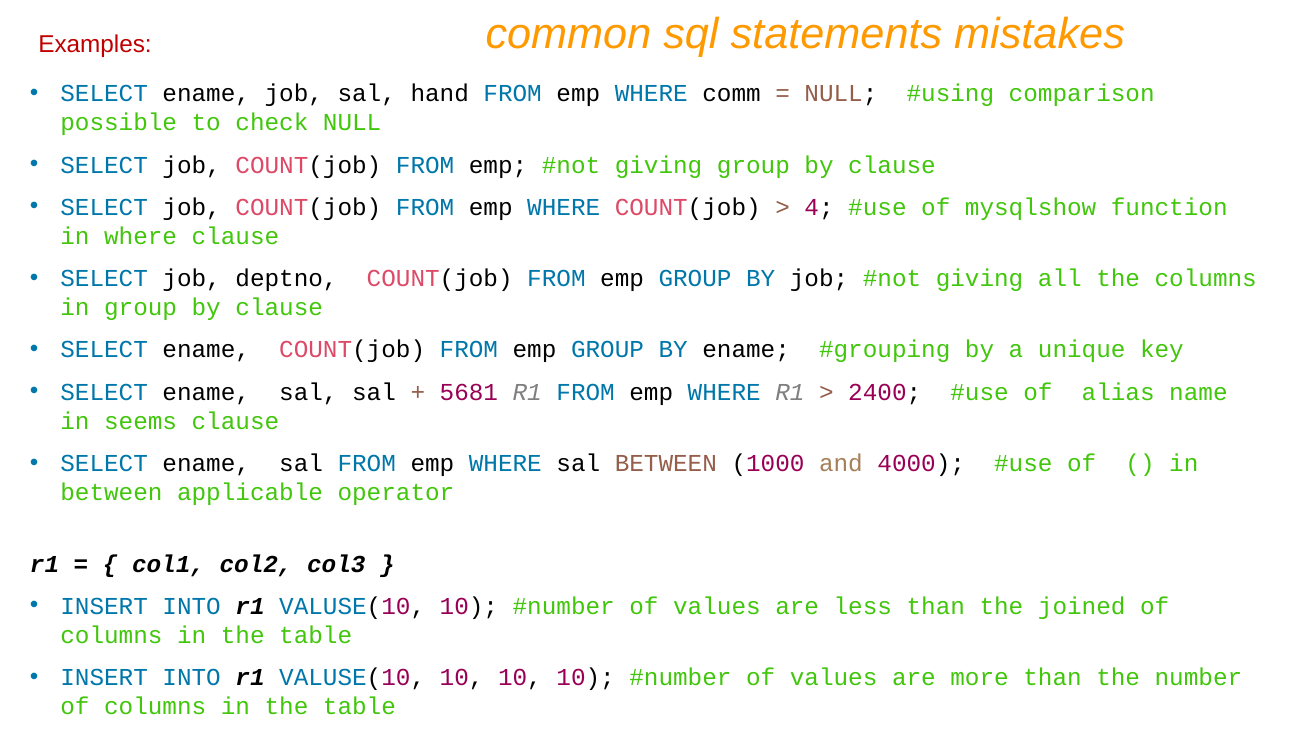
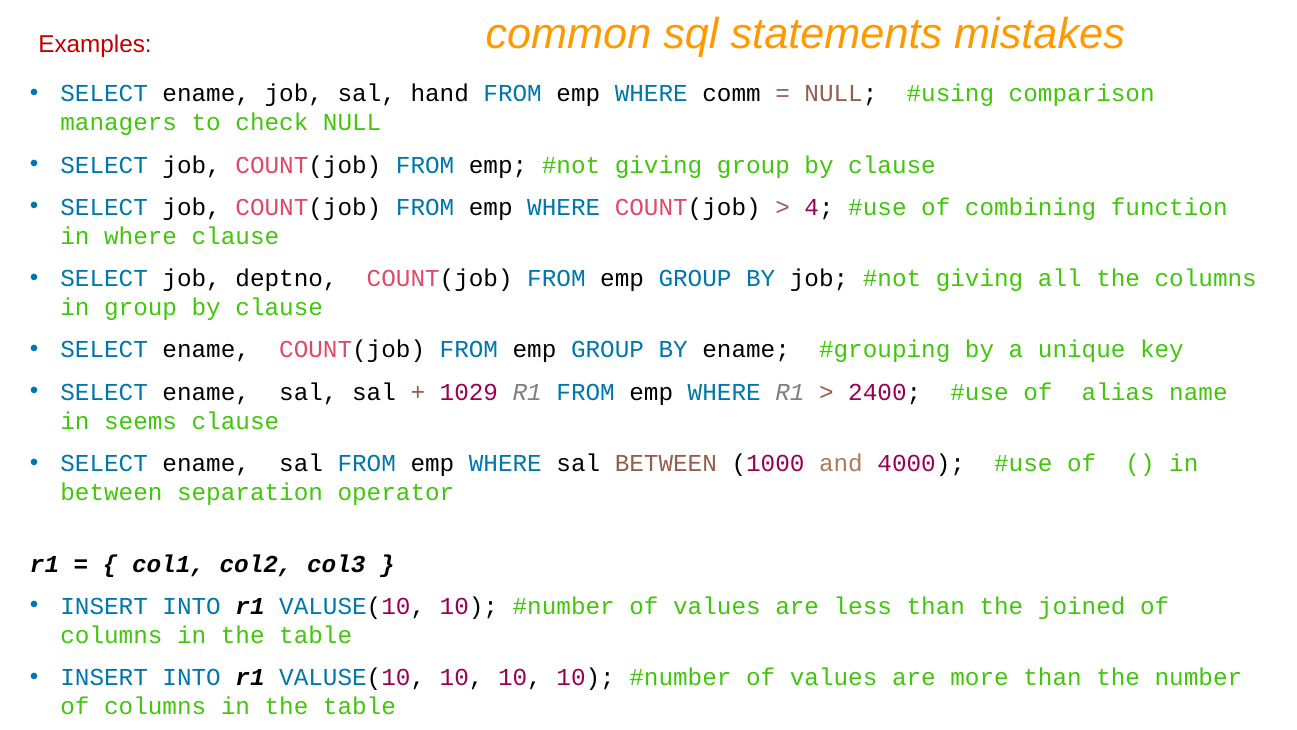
possible: possible -> managers (119, 123)
mysqlshow: mysqlshow -> combining (1031, 207)
5681: 5681 -> 1029 (469, 392)
applicable: applicable -> separation (250, 492)
